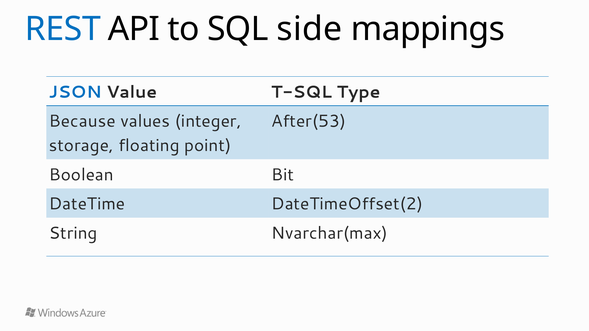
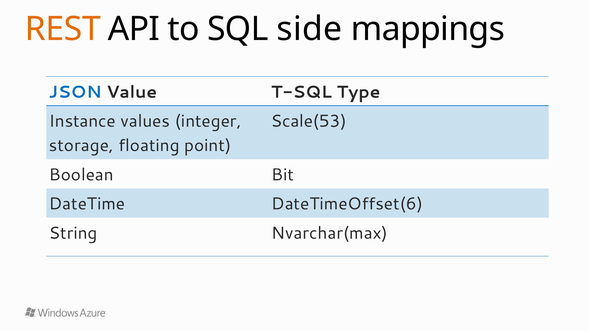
REST colour: blue -> orange (63, 29)
Because: Because -> Instance (82, 121)
After(53: After(53 -> Scale(53 (309, 121)
DateTimeOffset(2: DateTimeOffset(2 -> DateTimeOffset(6 (347, 204)
